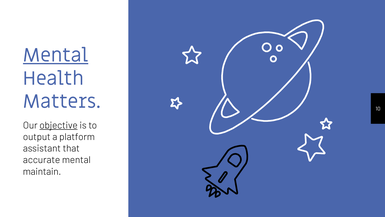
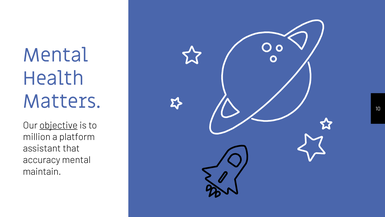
Mental underline: present -> none (56, 55)
output: output -> million (37, 137)
accurate: accurate -> accuracy (42, 160)
